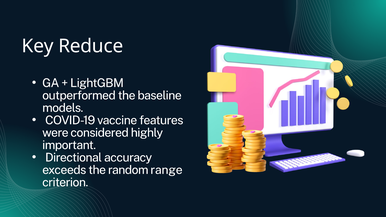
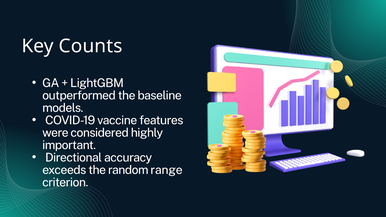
Reduce: Reduce -> Counts (91, 46)
